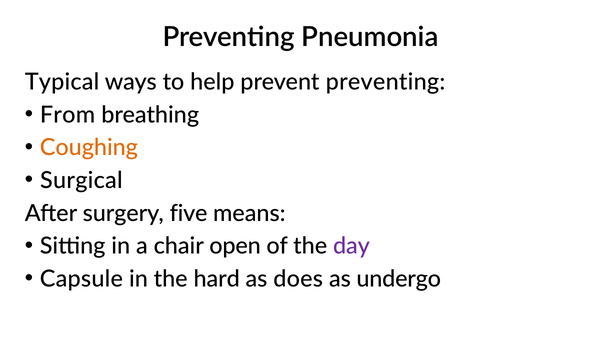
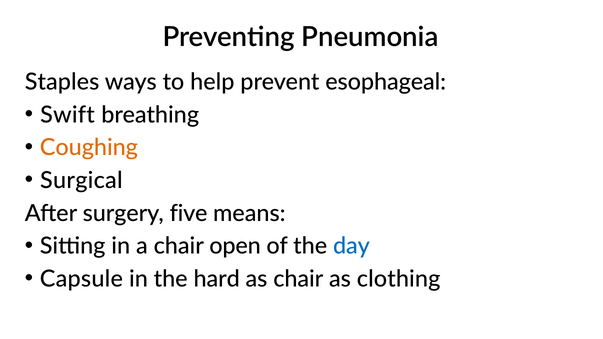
Typical: Typical -> Staples (62, 82)
prevent preventing: preventing -> esophageal (386, 82)
From: From -> Swift (68, 115)
day colour: purple -> blue (351, 246)
as does: does -> chair (298, 279)
undergo: undergo -> clothing (399, 279)
